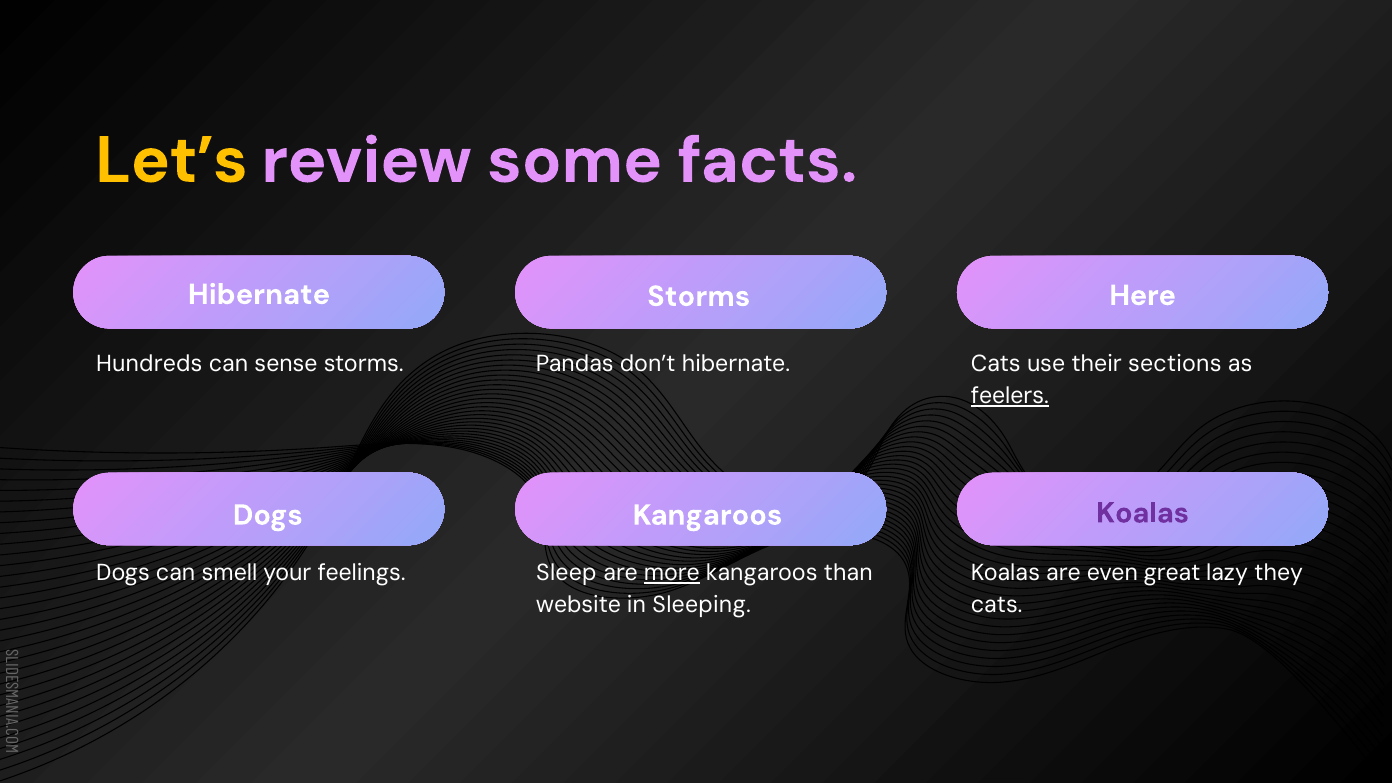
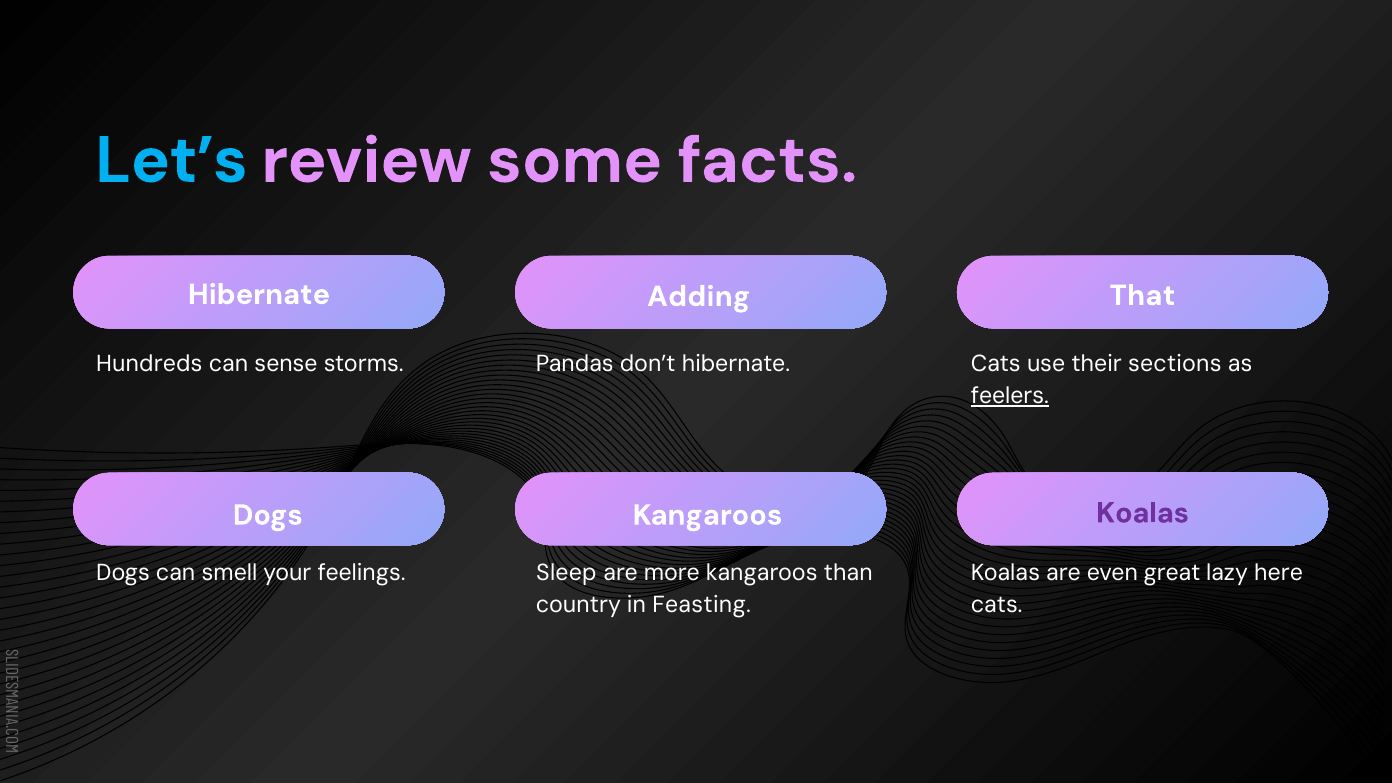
Let’s colour: yellow -> light blue (171, 160)
Here: Here -> That (1142, 295)
Storms: Storms -> Adding (699, 296)
more underline: present -> none (672, 573)
they: they -> here (1279, 573)
website: website -> country (578, 605)
Sleeping: Sleeping -> Feasting (702, 605)
